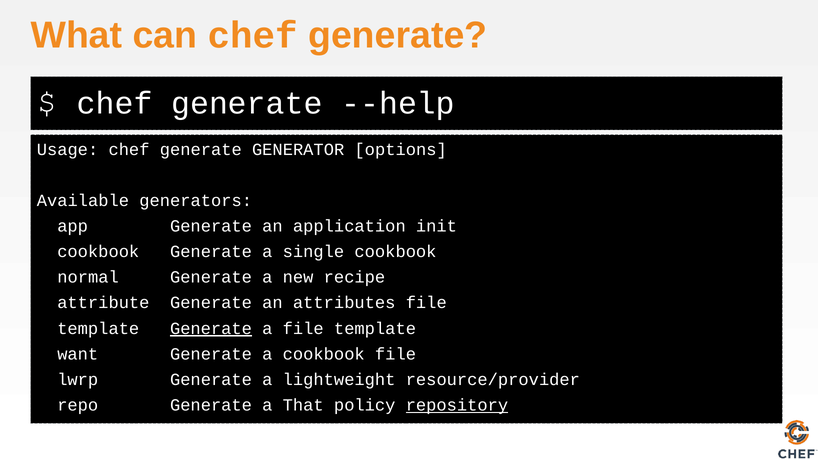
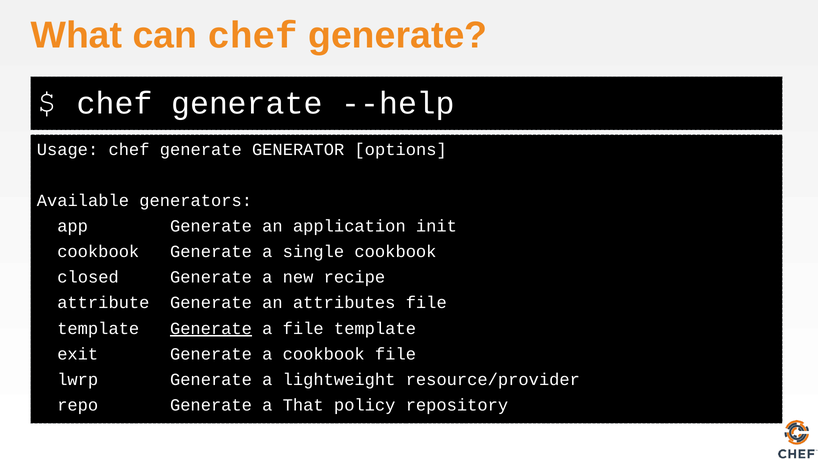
normal: normal -> closed (88, 277)
want: want -> exit (78, 354)
repository underline: present -> none (457, 405)
